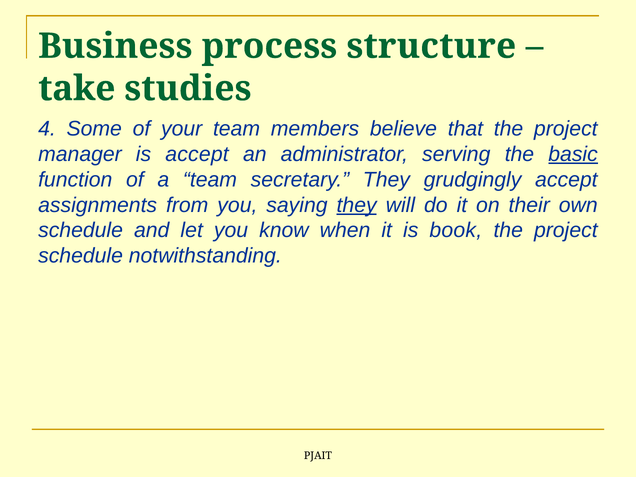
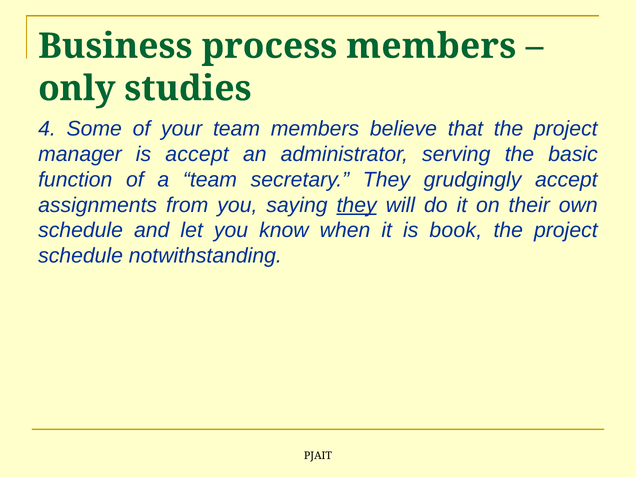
process structure: structure -> members (431, 46)
take: take -> only (77, 89)
basic underline: present -> none (573, 154)
